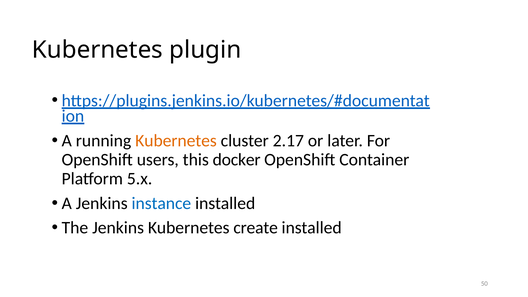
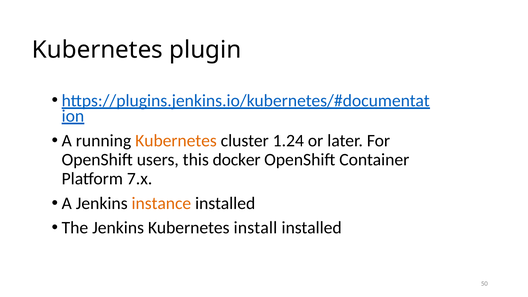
2.17: 2.17 -> 1.24 (288, 141)
5.x: 5.x -> 7.x (140, 179)
instance colour: blue -> orange (161, 203)
create: create -> install (255, 228)
